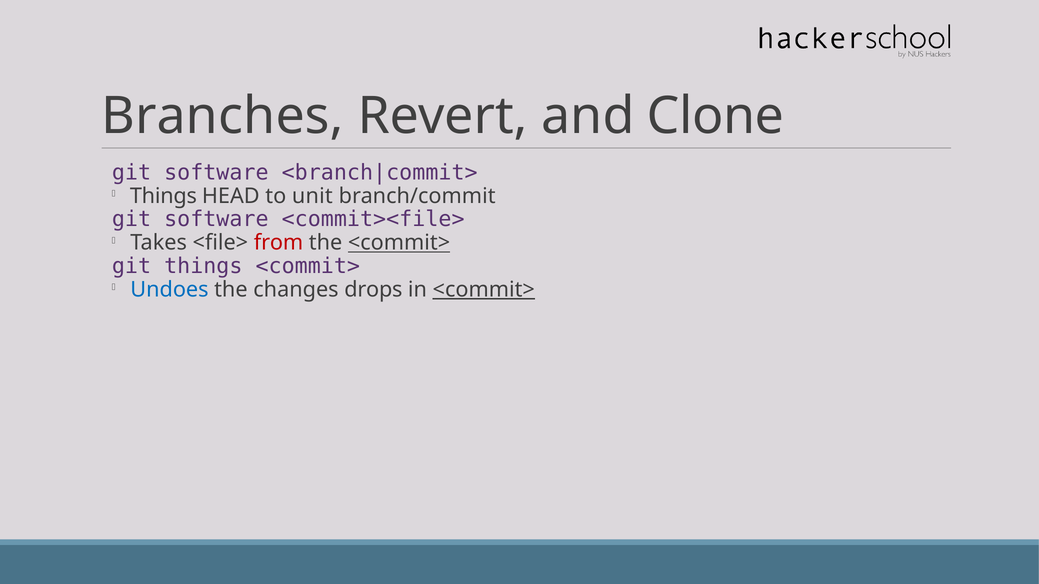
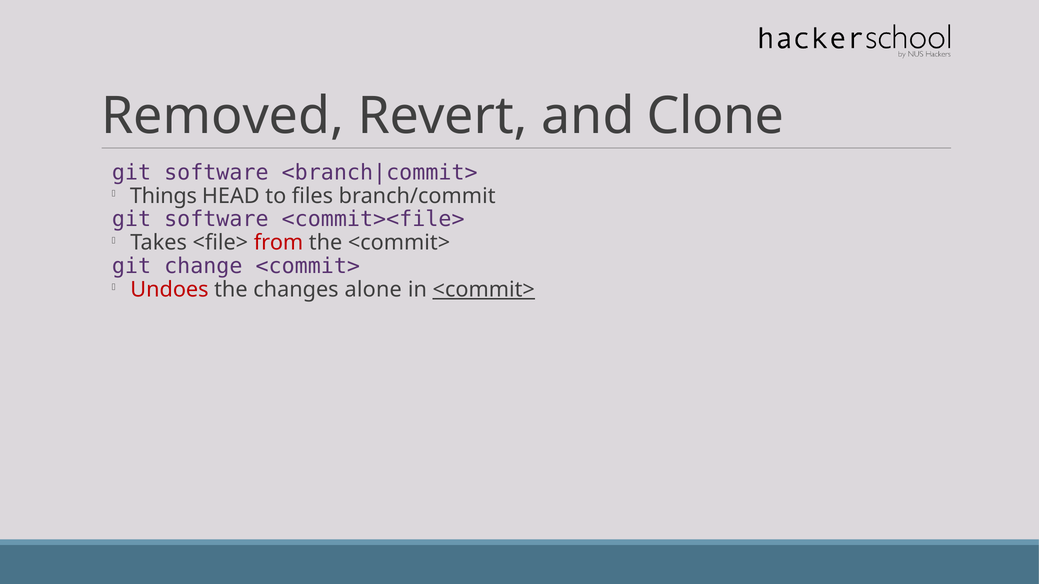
Branches: Branches -> Removed (223, 116)
unit: unit -> files (312, 196)
<commit> underline: present -> none (399, 243)
git things: things -> change (203, 266)
Undoes colour: blue -> red (169, 290)
drops: drops -> alone (373, 290)
